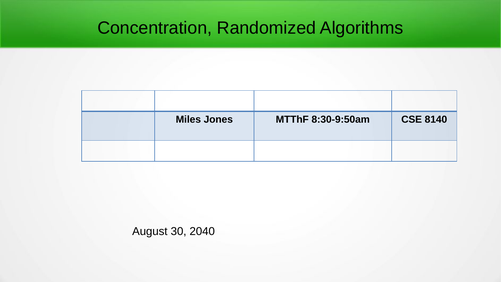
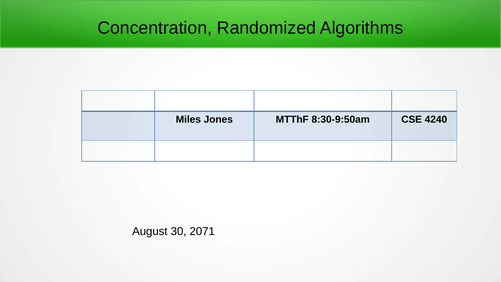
8140: 8140 -> 4240 (436, 119)
2040: 2040 -> 2071 (202, 231)
